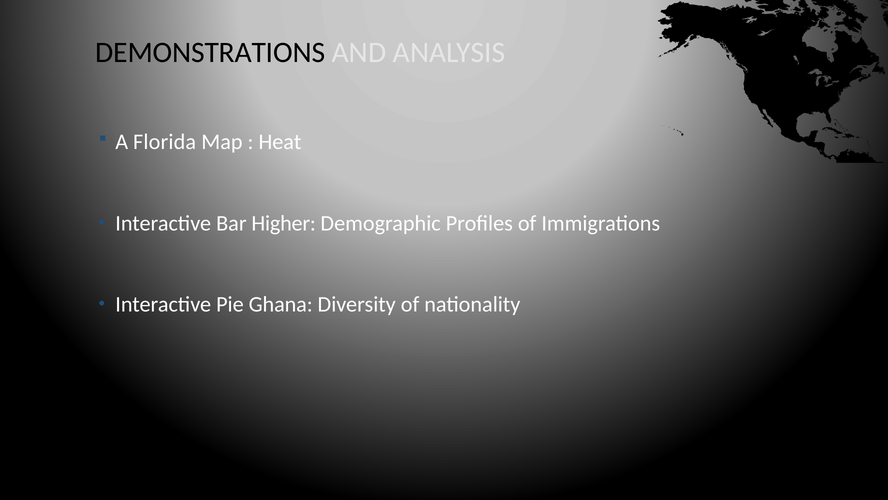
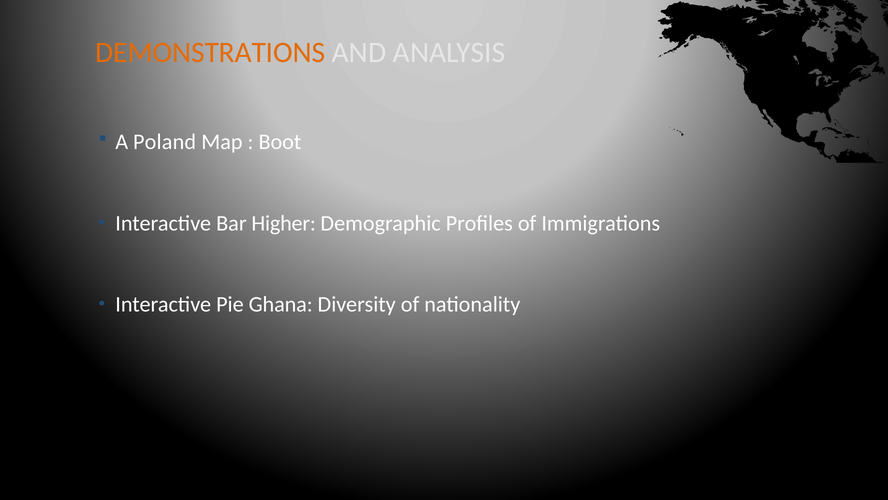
DEMONSTRATIONS colour: black -> orange (210, 53)
Florida: Florida -> Poland (165, 142)
Heat: Heat -> Boot (280, 142)
